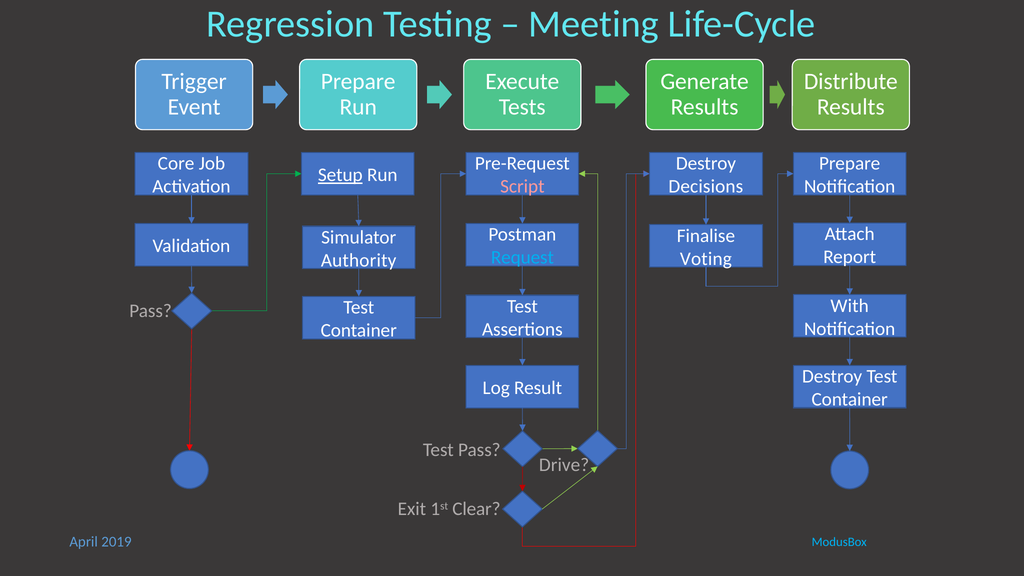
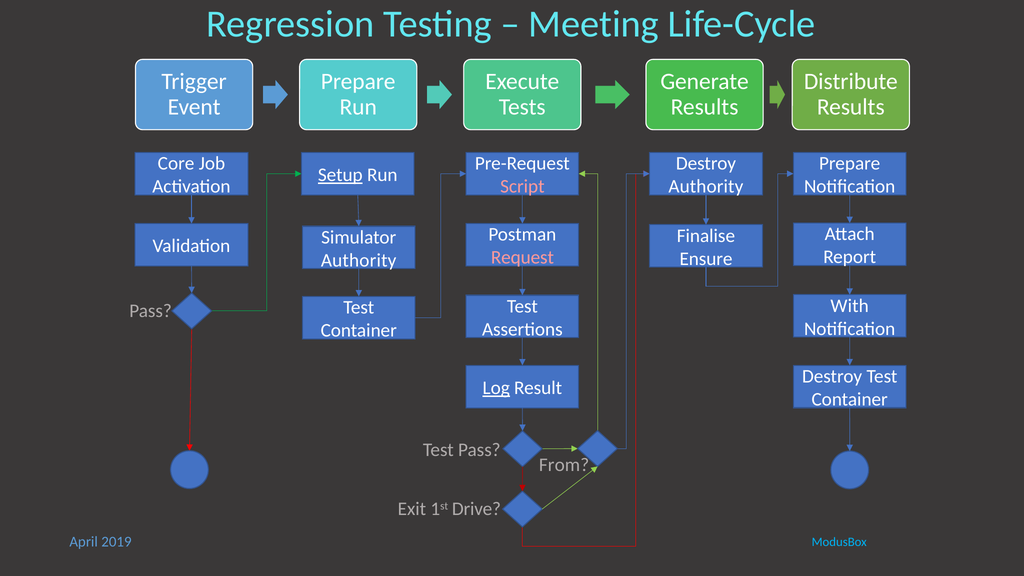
Decisions: Decisions -> Authority (706, 187)
Request colour: light blue -> pink (522, 258)
Voting: Voting -> Ensure (706, 259)
Log underline: none -> present (496, 388)
Drive: Drive -> From (564, 465)
Clear: Clear -> Drive (476, 509)
